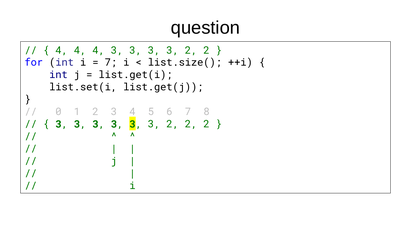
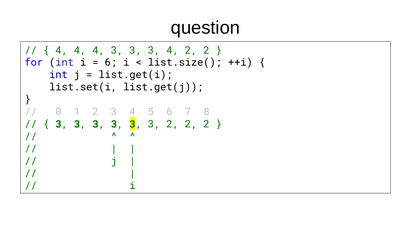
3: 3 -> 4 (173, 50)
7: 7 -> 6 (111, 63)
